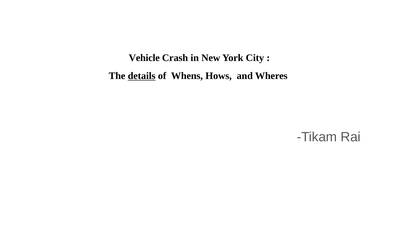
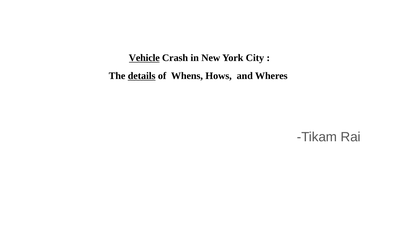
Vehicle underline: none -> present (144, 58)
